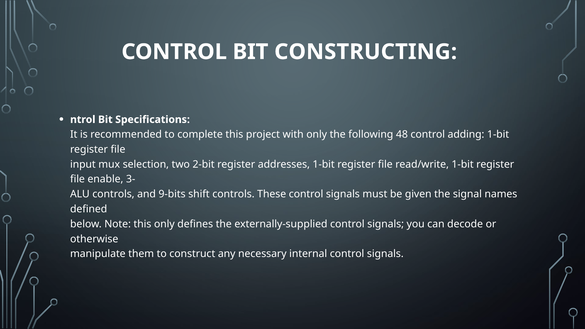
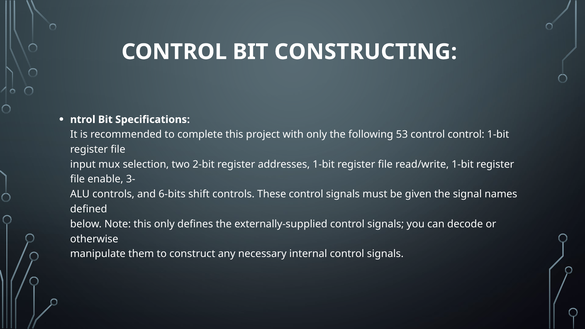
48: 48 -> 53 (402, 134)
control adding: adding -> control (466, 134)
9-bits: 9-bits -> 6-bits (172, 194)
